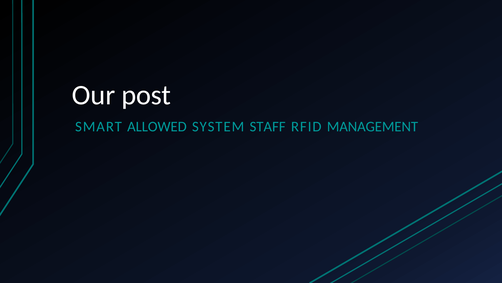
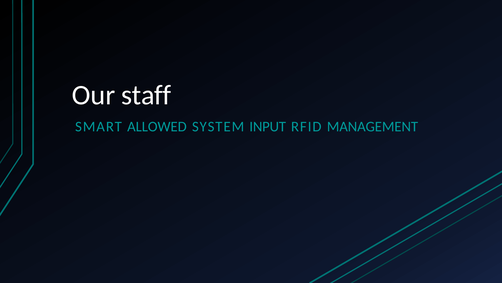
post: post -> staff (146, 95)
STAFF: STAFF -> INPUT (268, 126)
